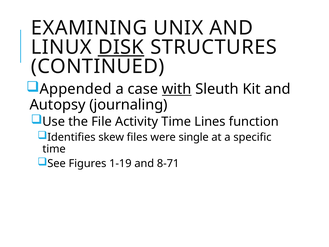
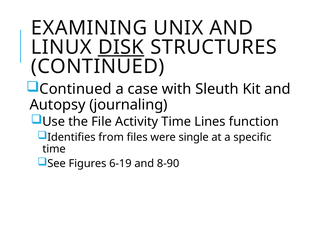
Appended: Appended -> Continued (76, 89)
with underline: present -> none (177, 89)
skew: skew -> from (111, 137)
1-19: 1-19 -> 6-19 (120, 163)
8-71: 8-71 -> 8-90 (168, 163)
